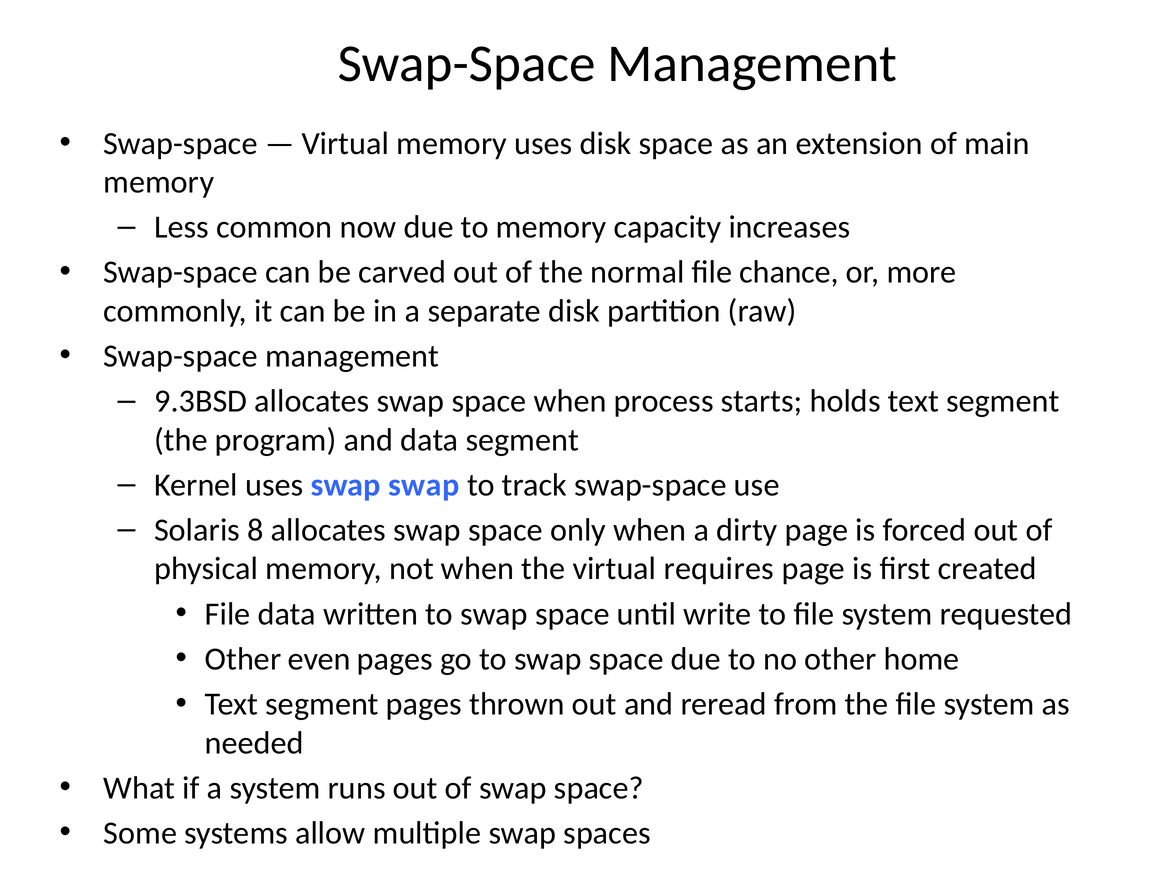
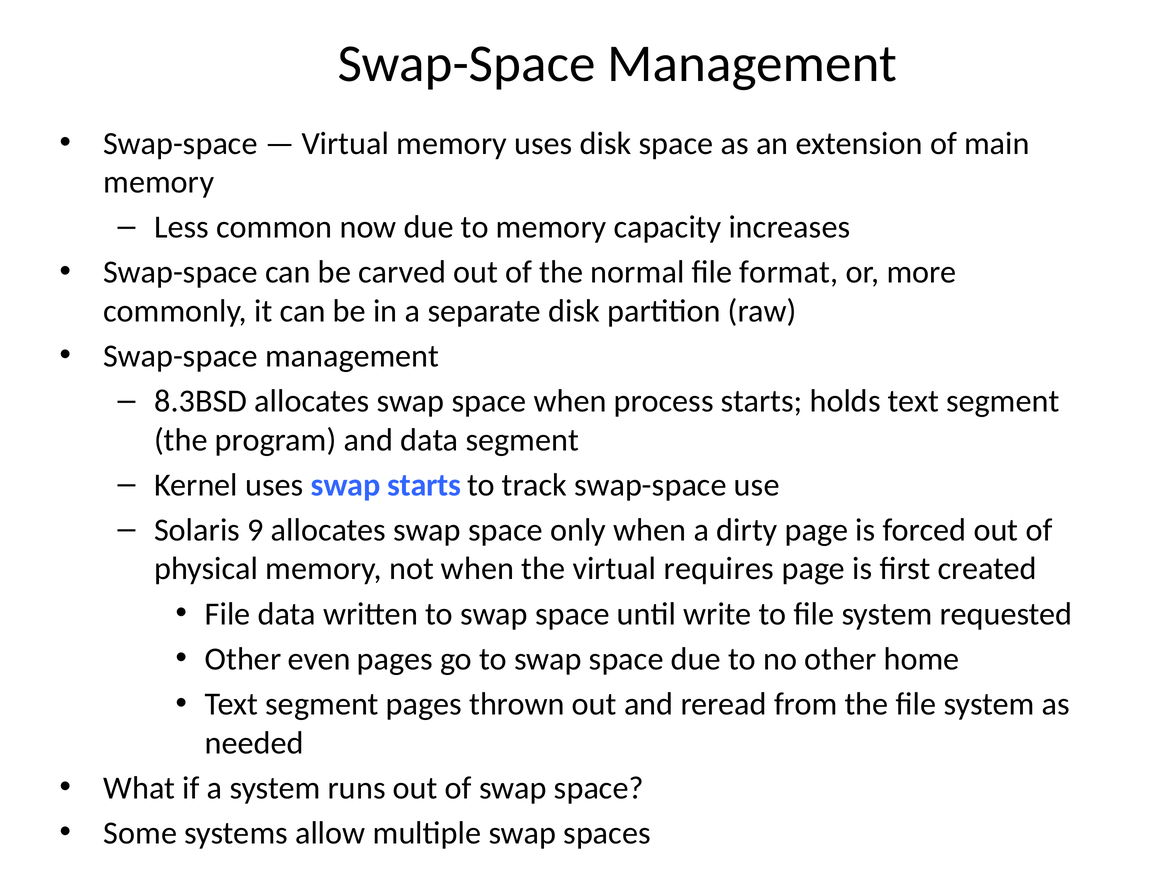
chance: chance -> format (789, 272)
9.3BSD: 9.3BSD -> 8.3BSD (201, 401)
swap swap: swap -> starts (424, 485)
8: 8 -> 9 (255, 530)
